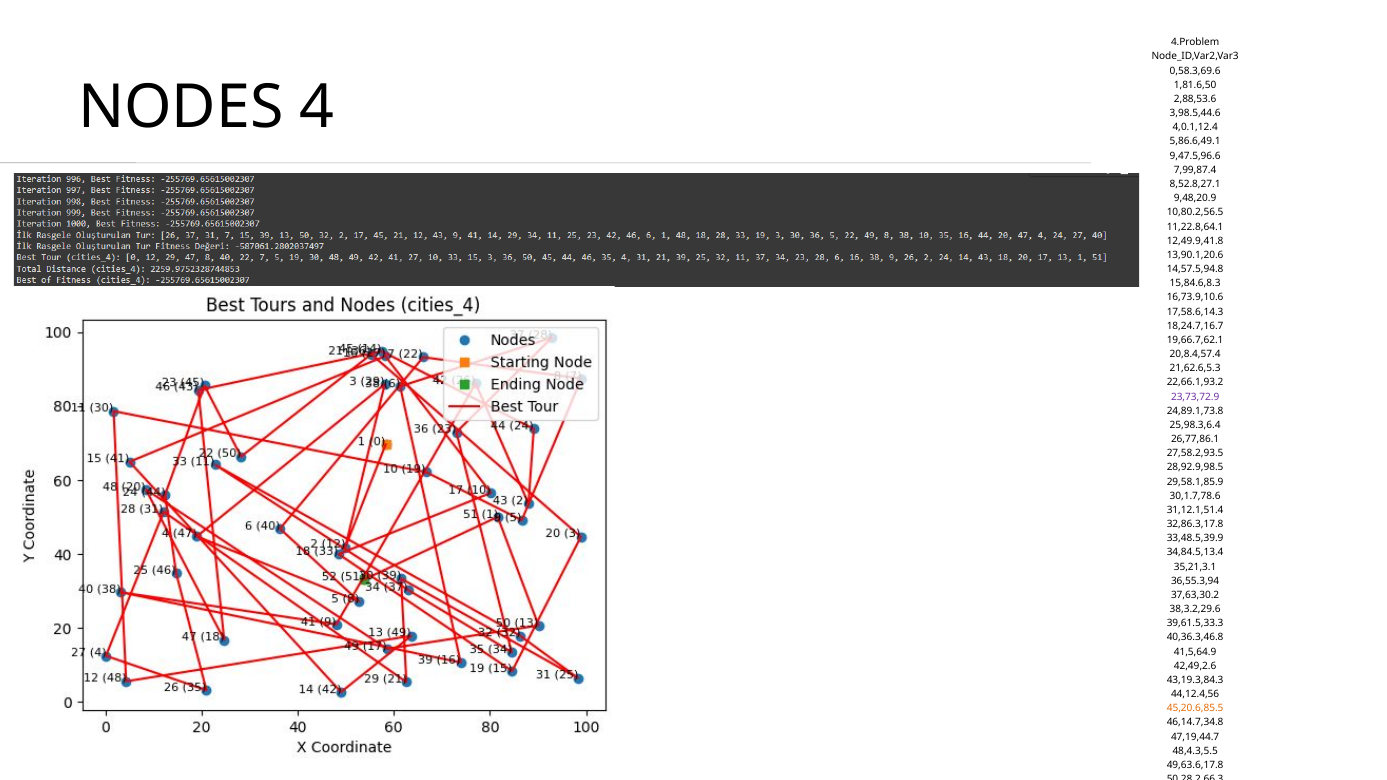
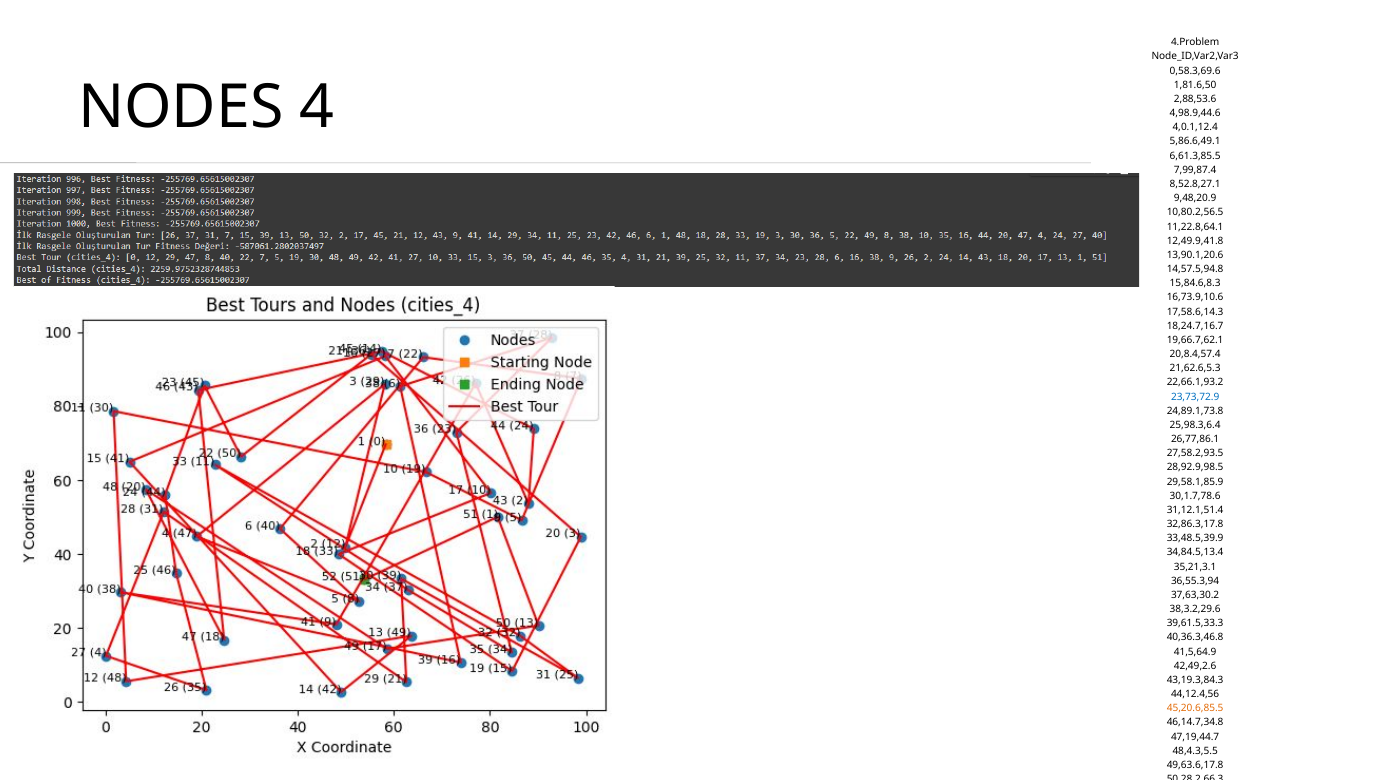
3,98.5,44.6: 3,98.5,44.6 -> 4,98.9,44.6 (1195, 113)
9,47.5,96.6: 9,47.5,96.6 -> 6,61.3,85.5 (1195, 156)
23,73,72.9 colour: purple -> blue (1195, 397)
